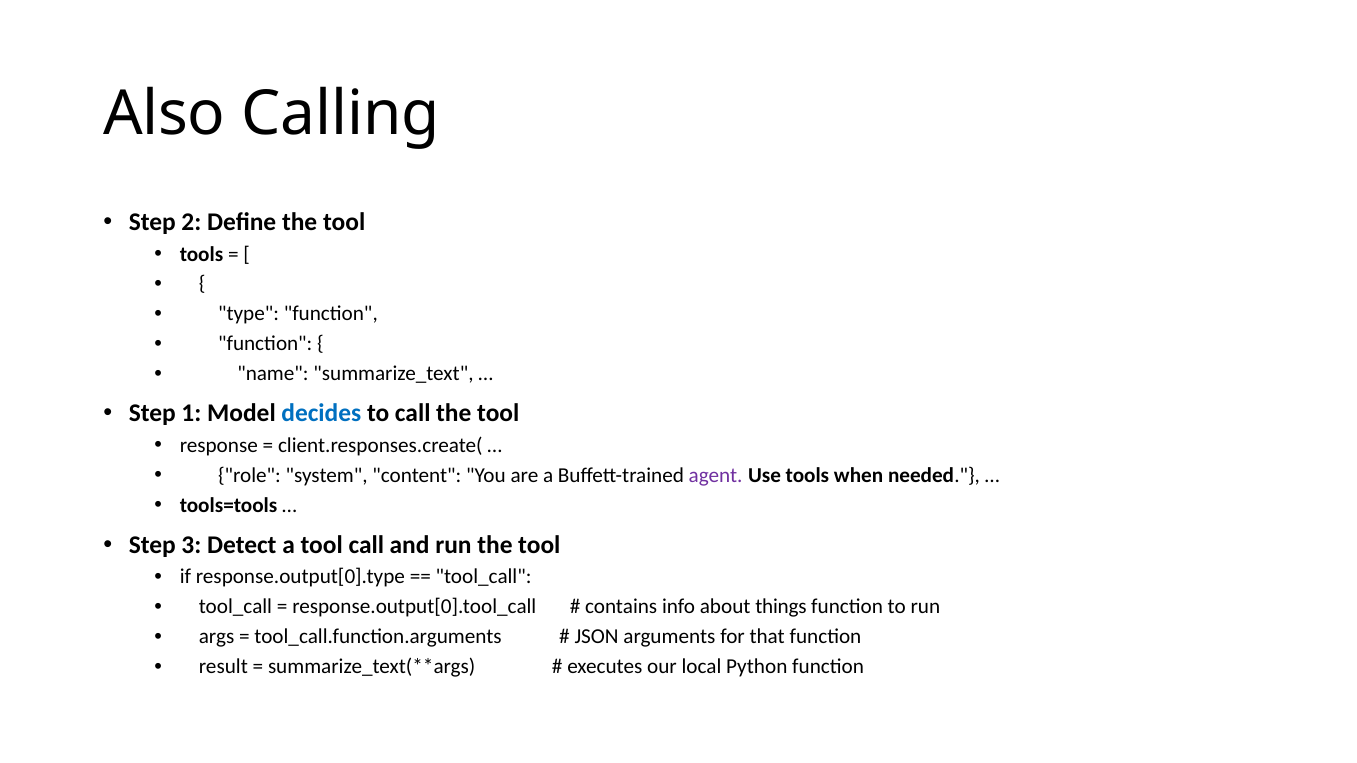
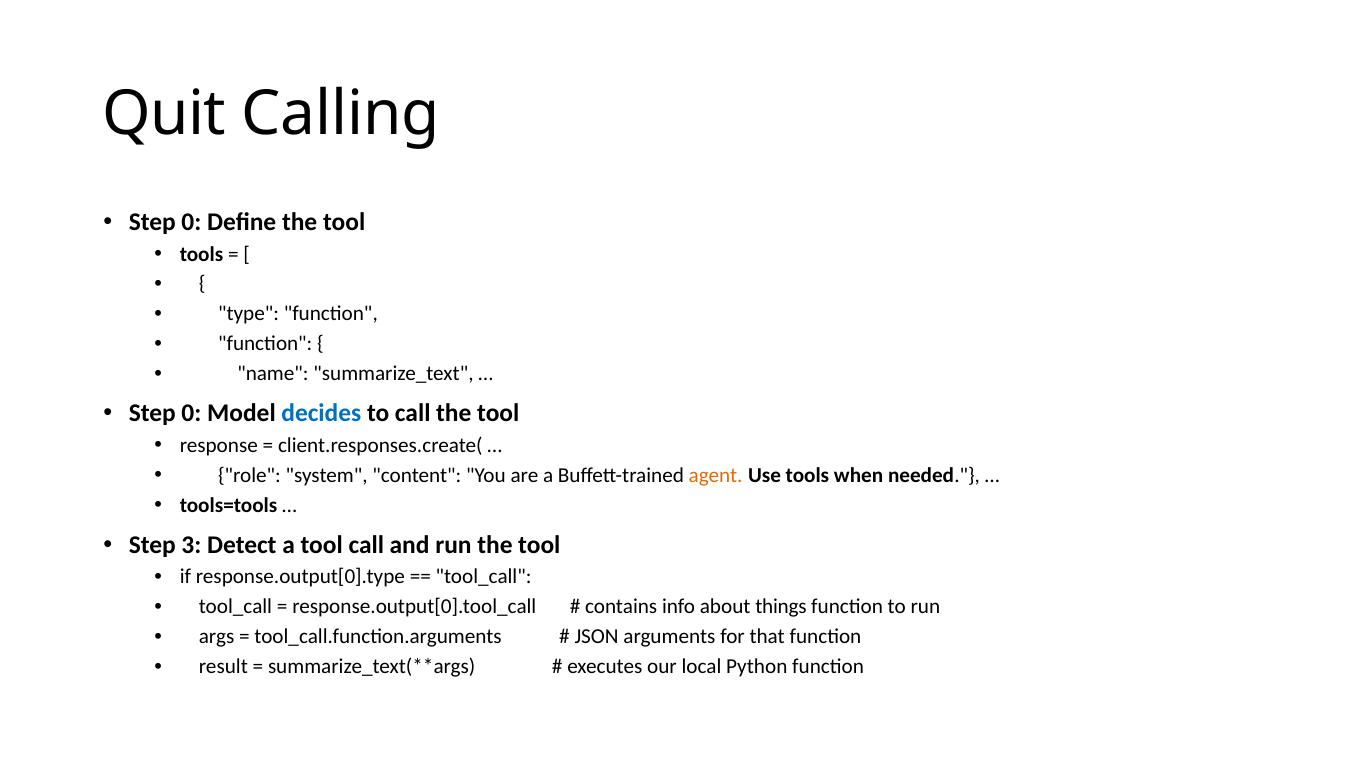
Also: Also -> Quit (165, 114)
2: 2 -> 0 (191, 222)
1: 1 -> 0 (191, 413)
agent colour: purple -> orange (716, 476)
